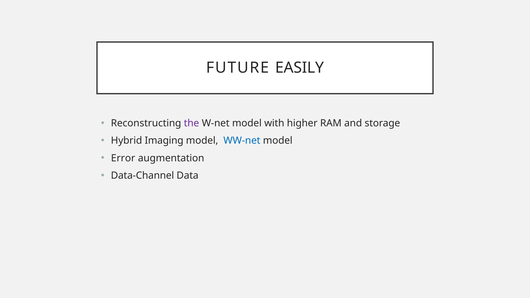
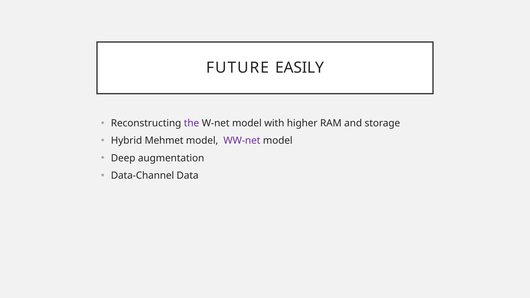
Imaging: Imaging -> Mehmet (164, 141)
WW-net colour: blue -> purple (242, 141)
Error: Error -> Deep (123, 158)
